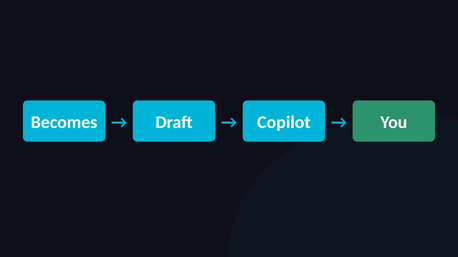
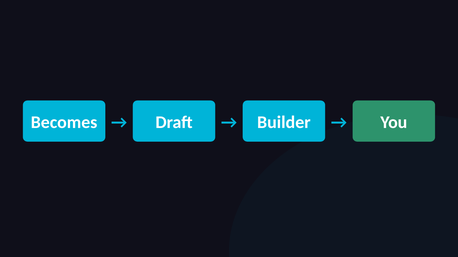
Copilot: Copilot -> Builder (284, 123)
